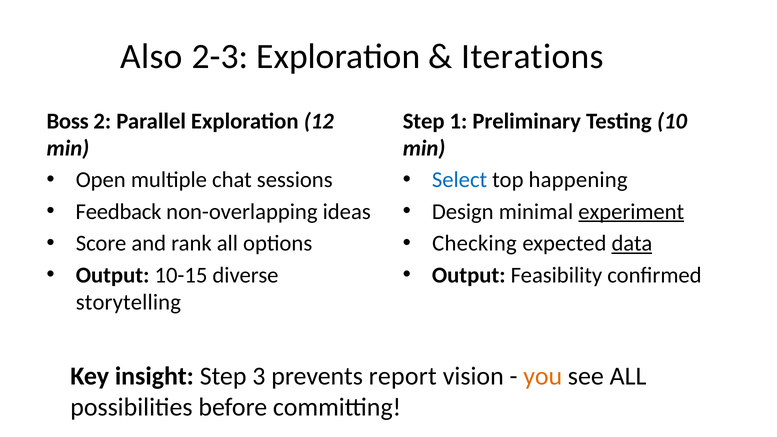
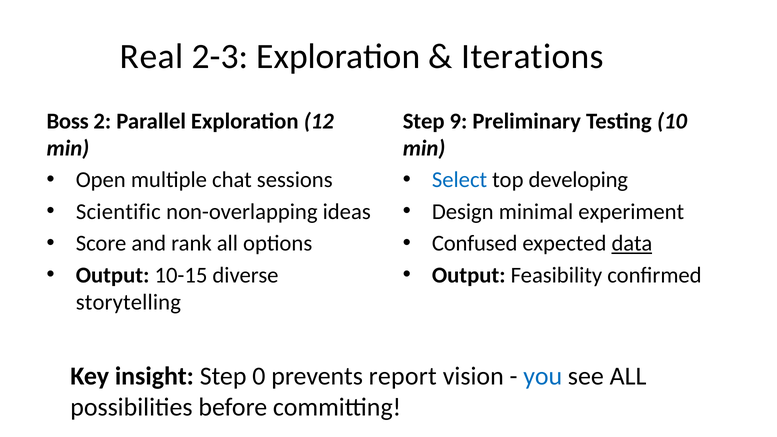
Also: Also -> Real (152, 56)
1: 1 -> 9 (458, 121)
happening: happening -> developing (578, 180)
Feedback: Feedback -> Scientific (118, 212)
experiment underline: present -> none (631, 212)
Checking: Checking -> Confused (475, 243)
3: 3 -> 0 (259, 376)
you colour: orange -> blue (543, 376)
